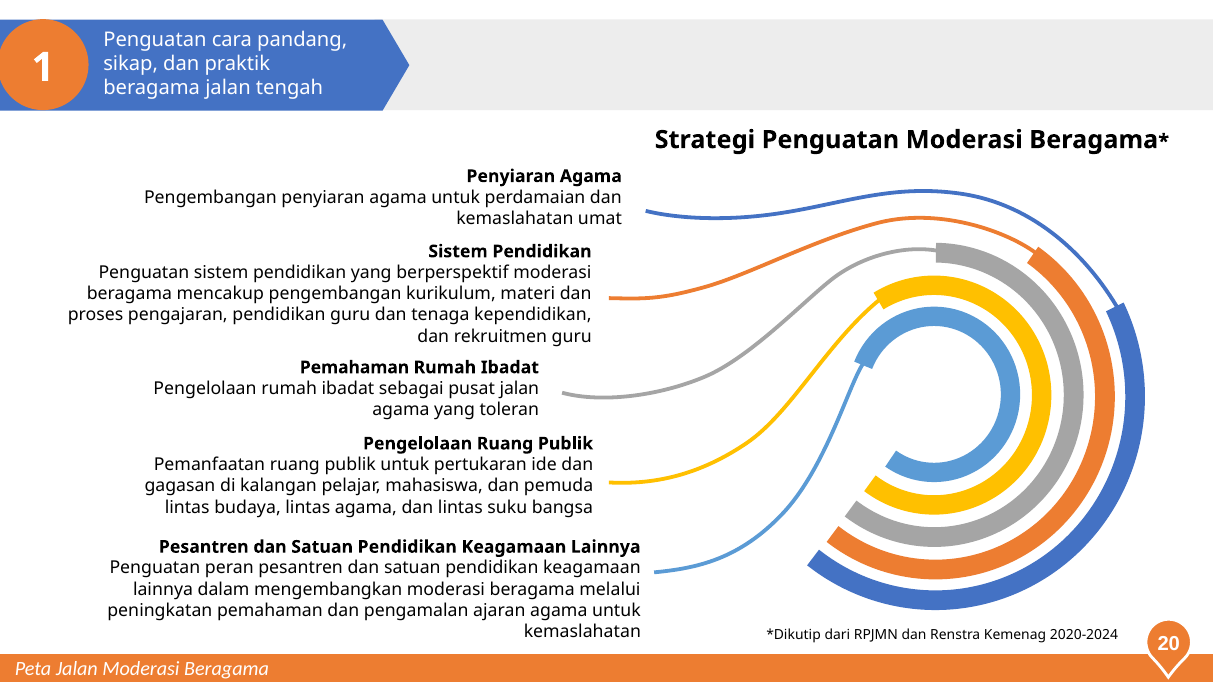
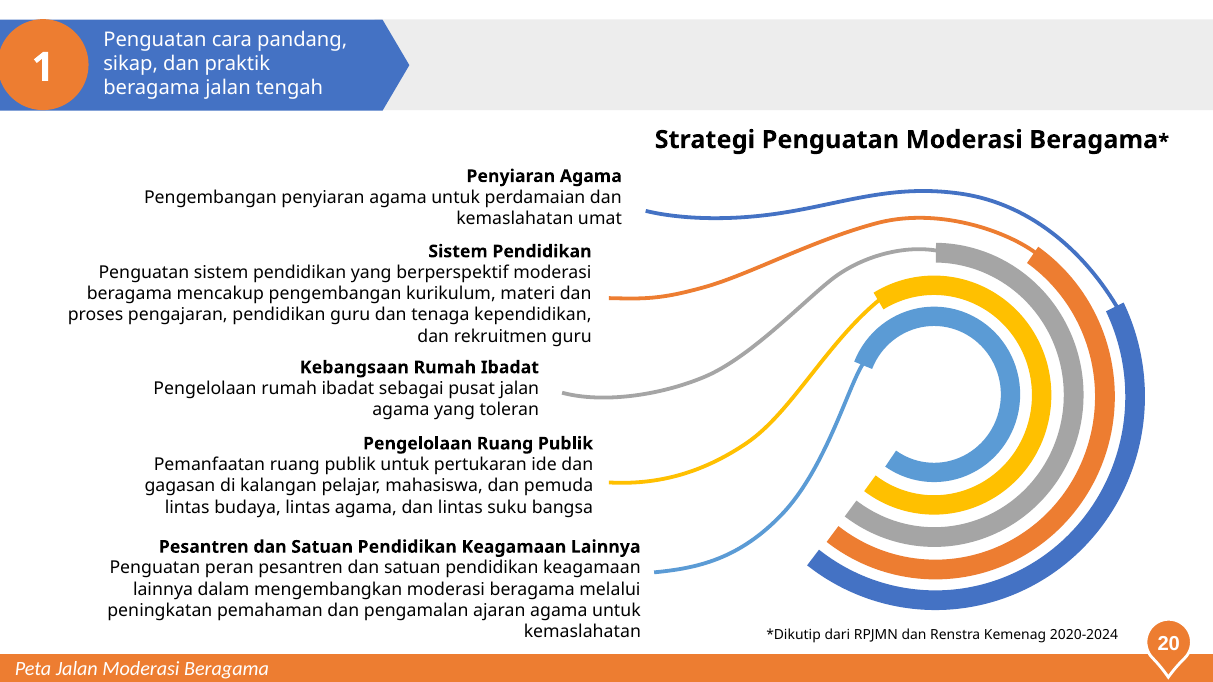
Pemahaman: Pemahaman -> Kebangsaan (354, 368)
